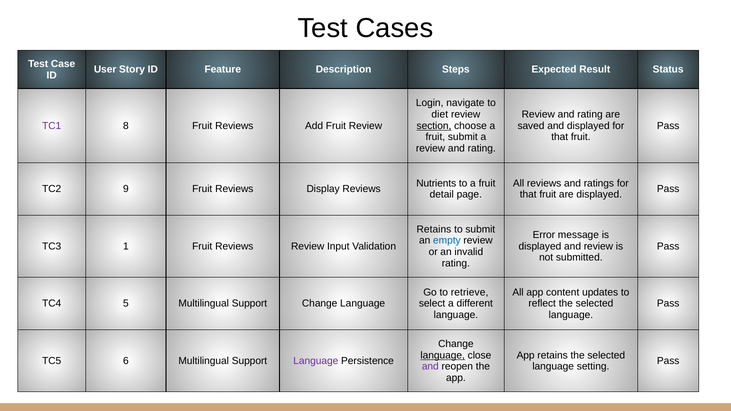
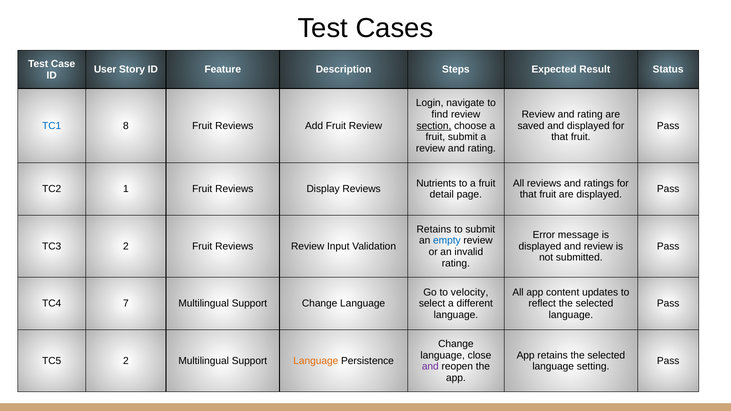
diet: diet -> find (440, 114)
TC1 colour: purple -> blue (52, 126)
9: 9 -> 1 (126, 189)
TC3 1: 1 -> 2 (126, 246)
retrieve: retrieve -> velocity (470, 292)
5: 5 -> 7 (126, 304)
language underline: present -> none (443, 355)
TC5 6: 6 -> 2 (126, 361)
Language colour: purple -> orange (316, 361)
